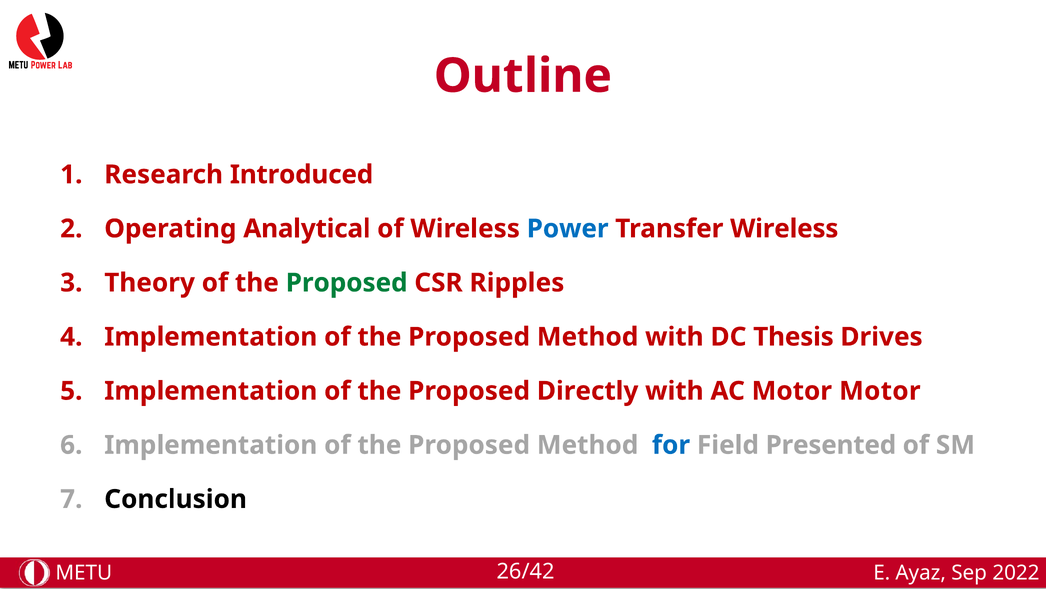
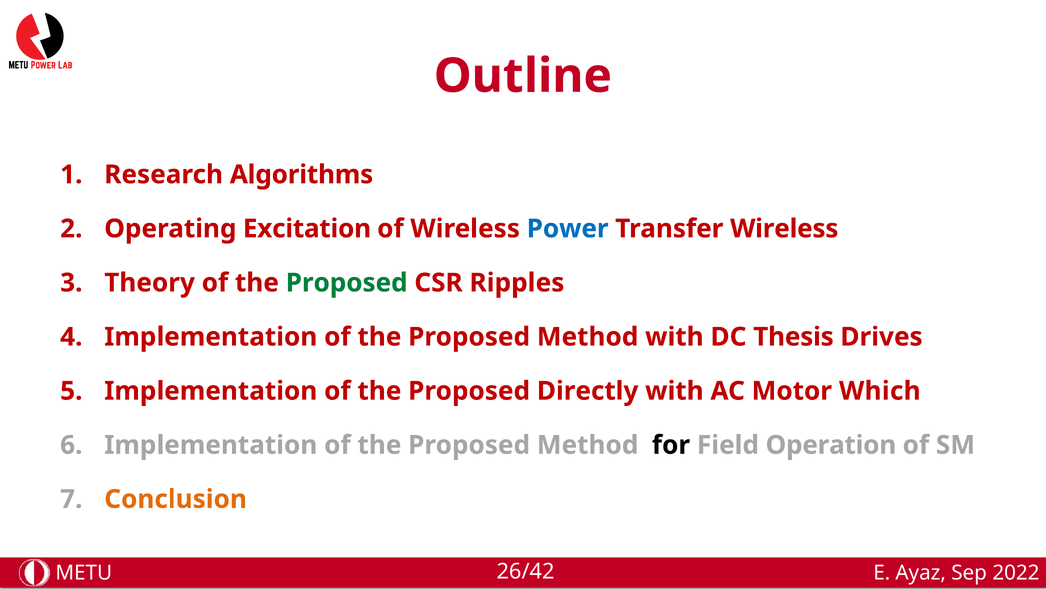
Introduced: Introduced -> Algorithms (302, 174)
Analytical: Analytical -> Excitation (307, 228)
Motor Motor: Motor -> Which (880, 391)
for colour: blue -> black (671, 445)
Presented: Presented -> Operation (831, 445)
Conclusion colour: black -> orange (176, 499)
